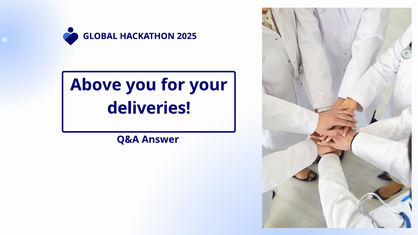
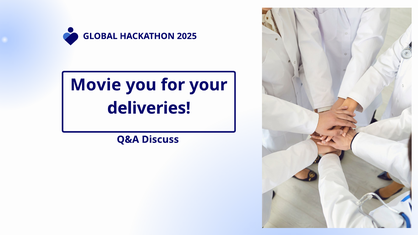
Above: Above -> Movie (96, 85)
Answer: Answer -> Discuss (160, 140)
